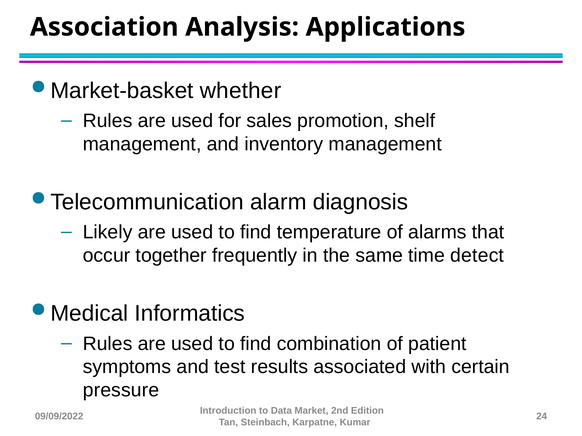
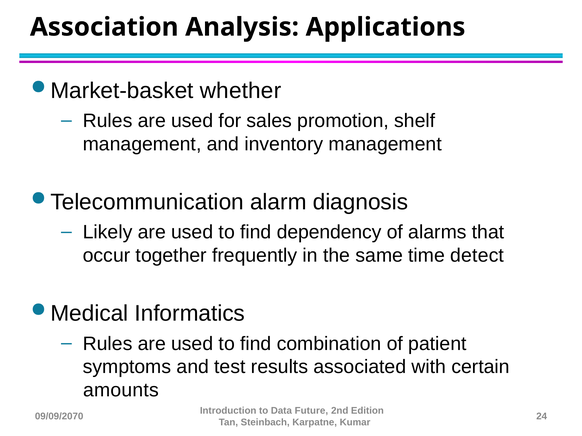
temperature: temperature -> dependency (329, 232)
pressure: pressure -> amounts (121, 391)
Market: Market -> Future (311, 411)
09/09/2022: 09/09/2022 -> 09/09/2070 (59, 417)
